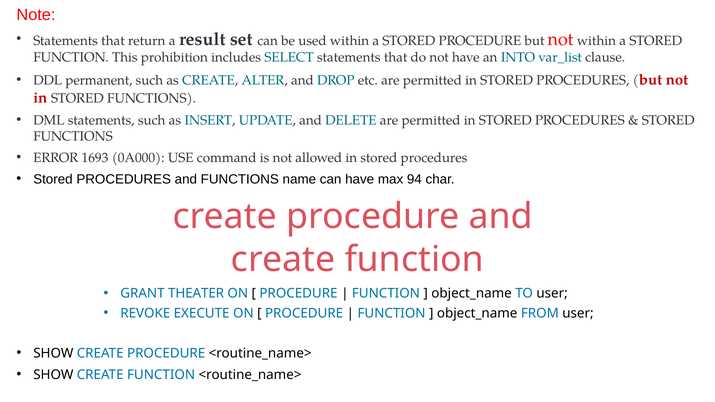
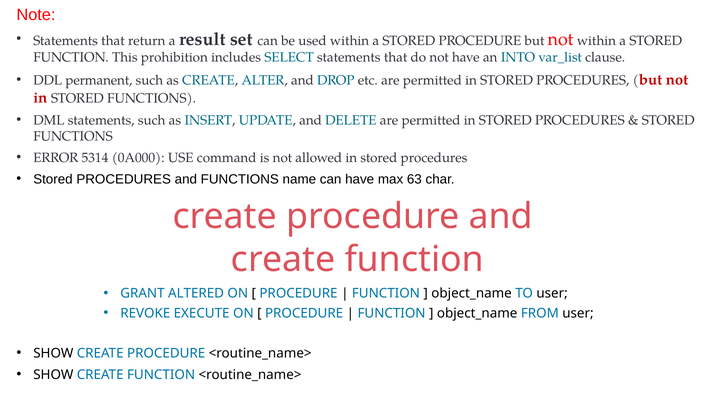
1693: 1693 -> 5314 (95, 158)
94: 94 -> 63 (414, 179)
THEATER: THEATER -> ALTERED (196, 294)
